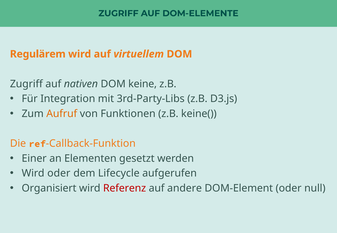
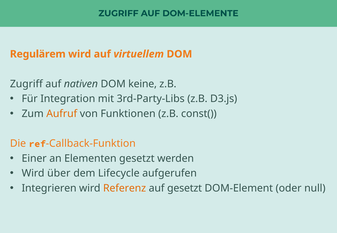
keine(: keine( -> const( (199, 114)
Wird oder: oder -> über (59, 174)
Organisiert: Organisiert -> Integrieren (49, 188)
Referenz colour: red -> orange (125, 188)
auf andere: andere -> gesetzt (185, 188)
